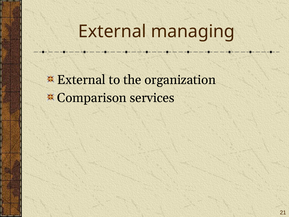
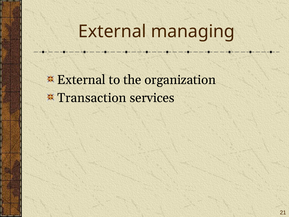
Comparison: Comparison -> Transaction (92, 98)
